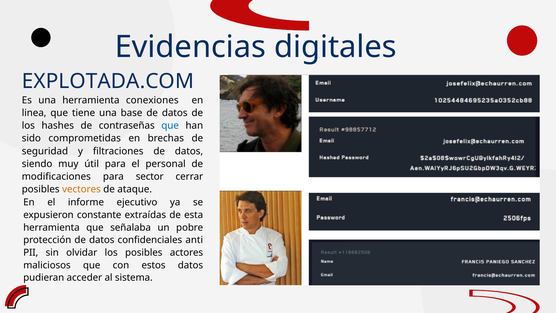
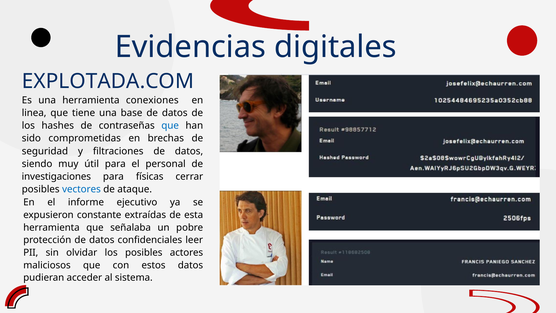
modificaciones: modificaciones -> investigaciones (56, 176)
sector: sector -> físicas (150, 176)
vectores colour: orange -> blue (81, 189)
anti: anti -> leer (194, 240)
